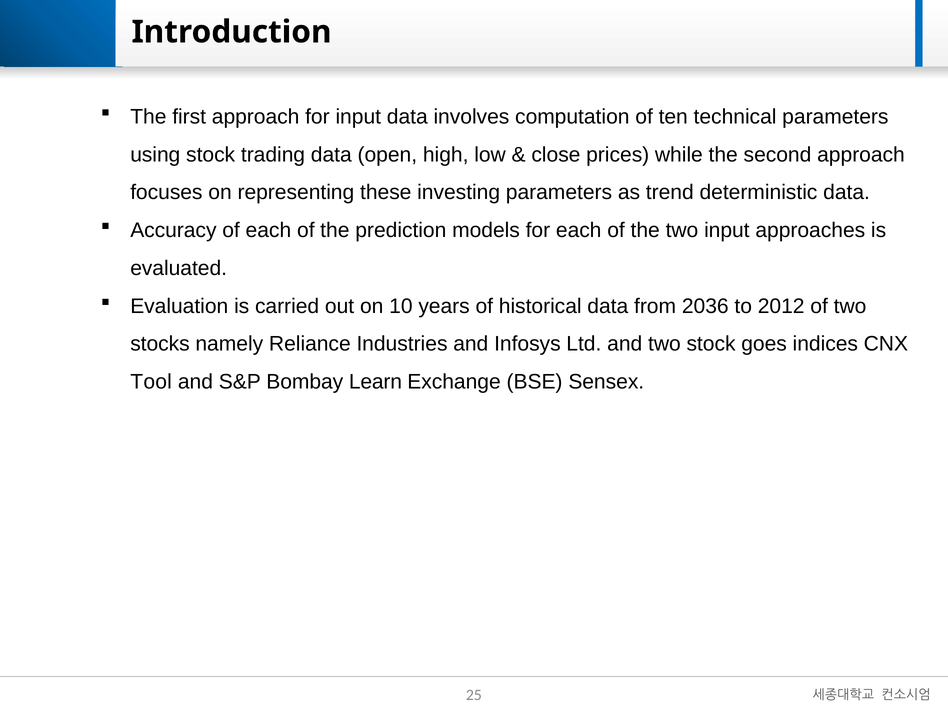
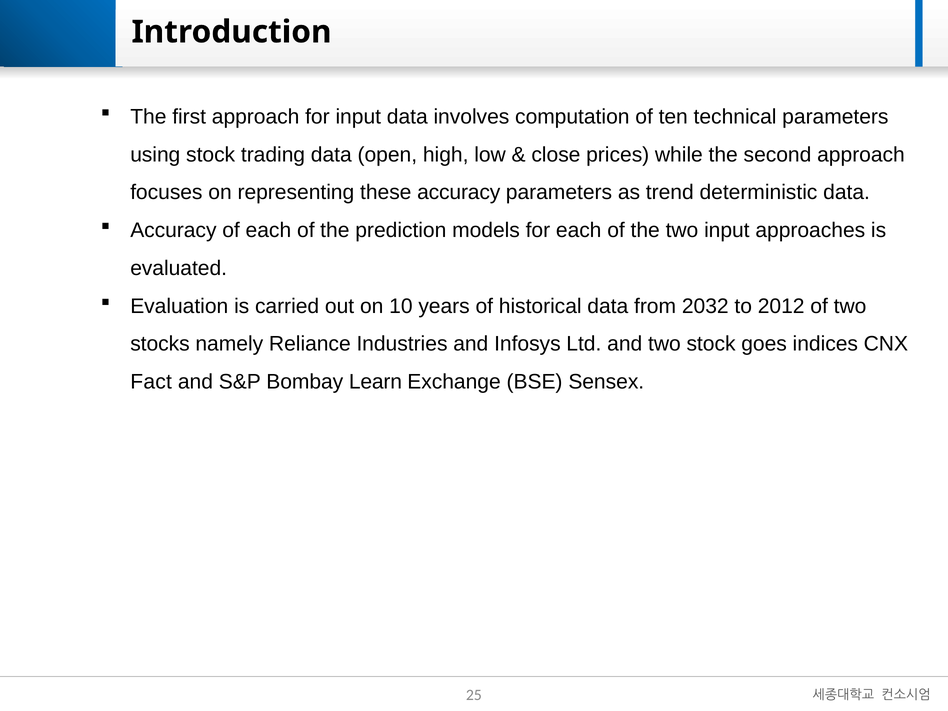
these investing: investing -> accuracy (459, 193)
2036: 2036 -> 2032 (705, 306)
Tool: Tool -> Fact (151, 382)
